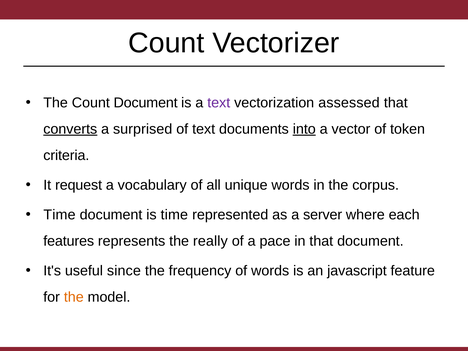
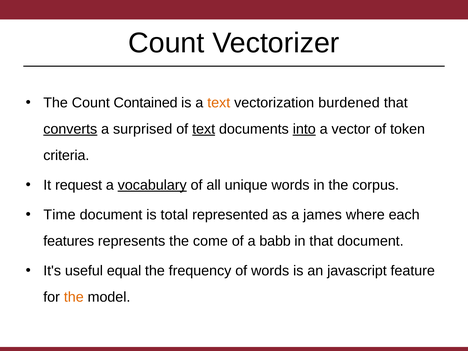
Count Document: Document -> Contained (146, 103)
text colour: purple -> orange (219, 103)
assessed: assessed -> burdened (349, 103)
text underline: none -> present (204, 129)
vocabulary underline: none -> present (152, 185)
is time: time -> total (174, 215)
server: server -> james (322, 215)
really: really -> come (210, 241)
pace: pace -> babb (275, 241)
since: since -> equal (124, 271)
